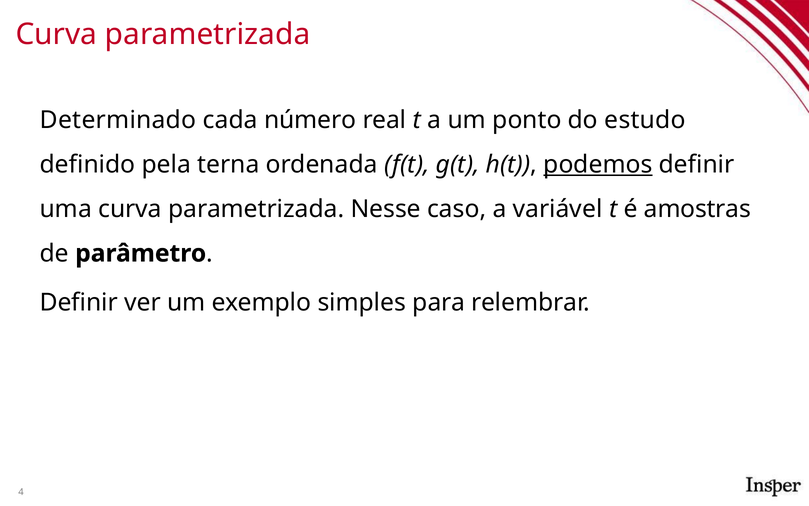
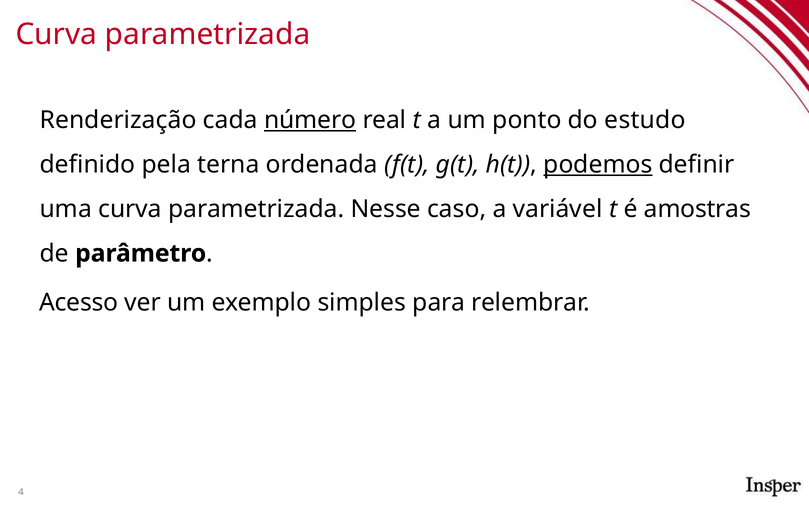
Determinado: Determinado -> Renderização (118, 120)
número underline: none -> present (310, 120)
Definir: Definir -> Acesso (79, 302)
